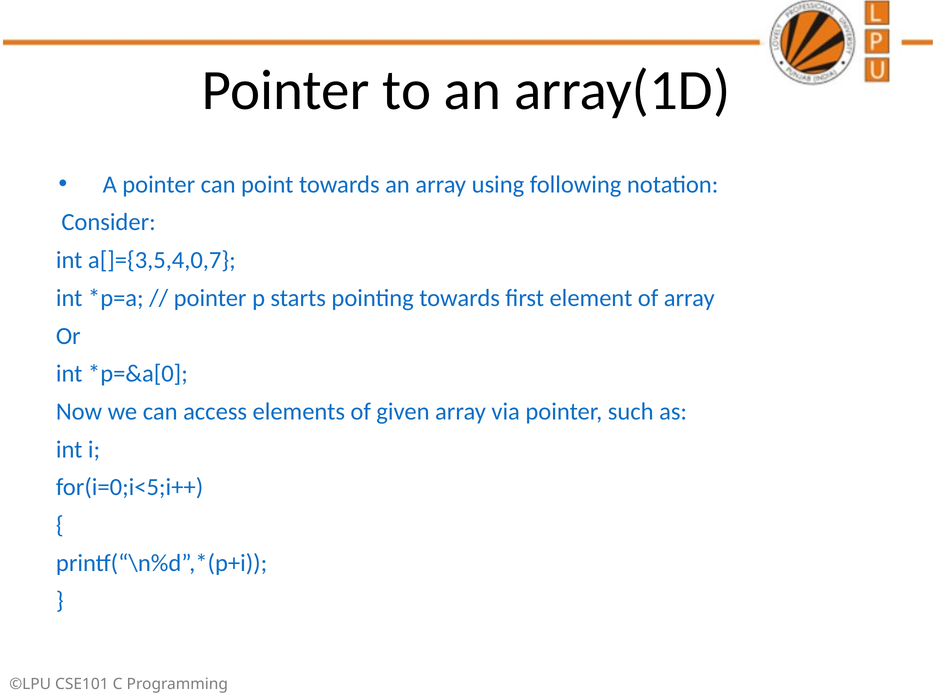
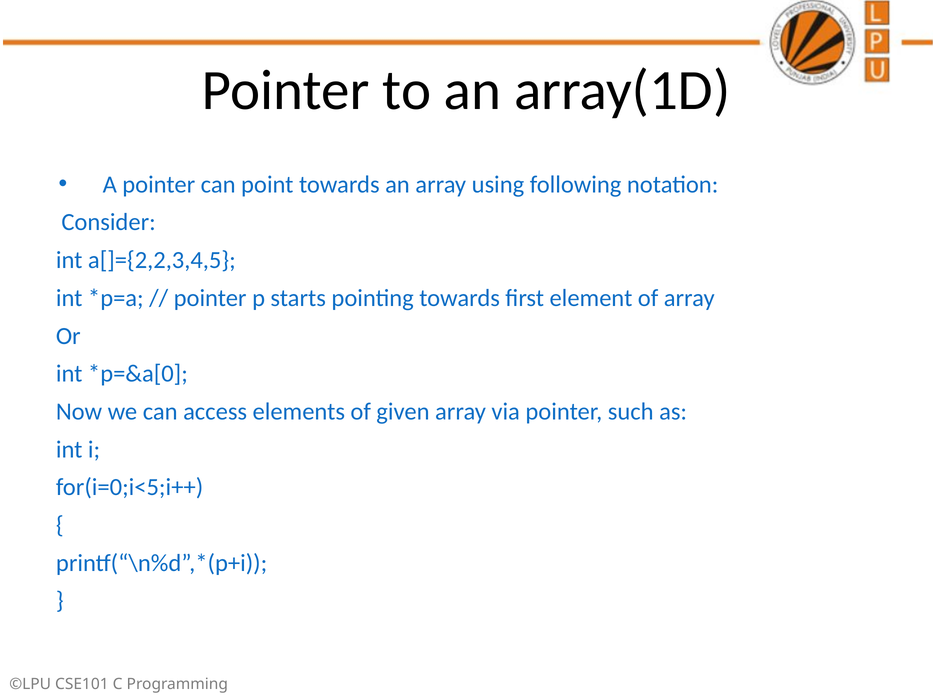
a[]={3,5,4,0,7: a[]={3,5,4,0,7 -> a[]={2,2,3,4,5 (162, 260)
